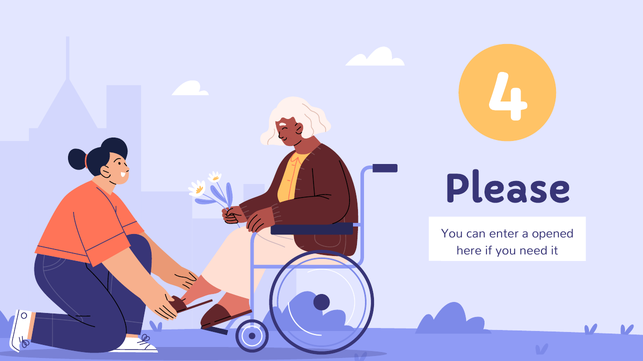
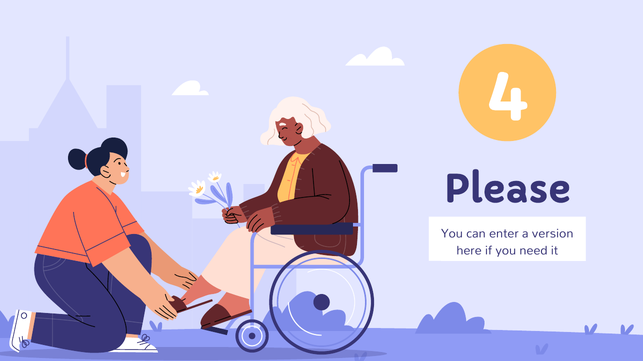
opened: opened -> version (553, 234)
